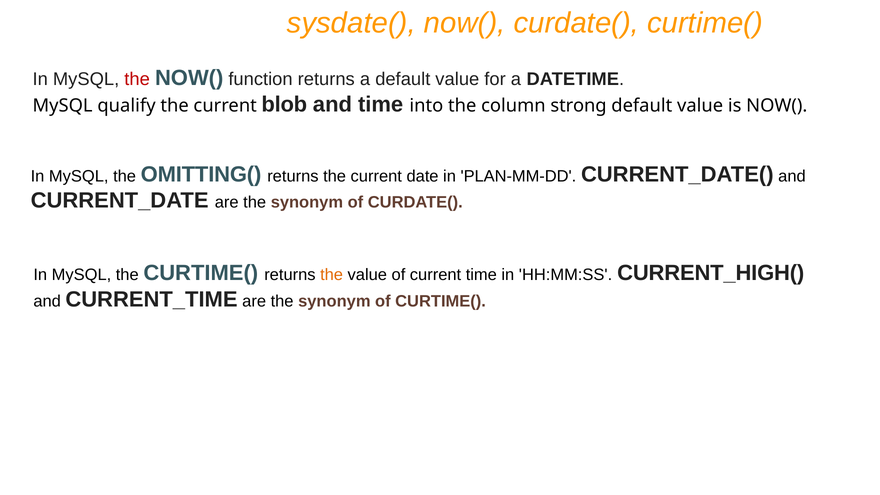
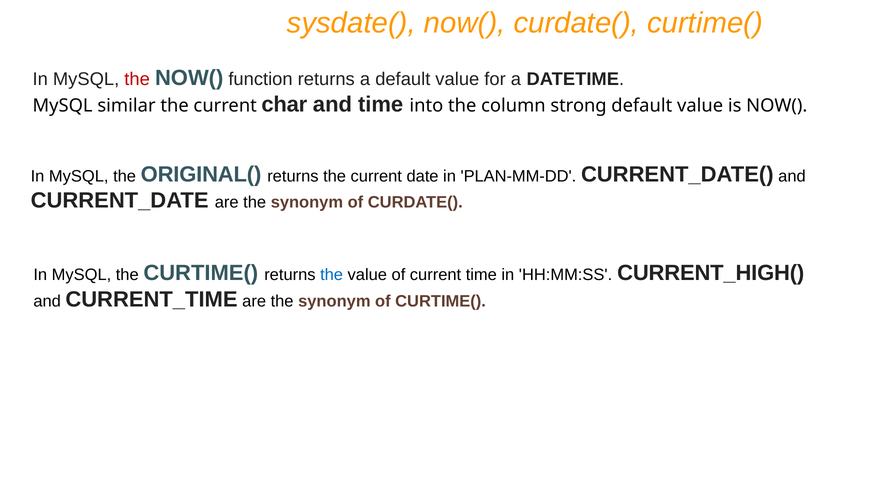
qualify: qualify -> similar (126, 106)
blob: blob -> char (284, 104)
OMITTING(: OMITTING( -> ORIGINAL( (201, 174)
the colour: orange -> blue (332, 275)
